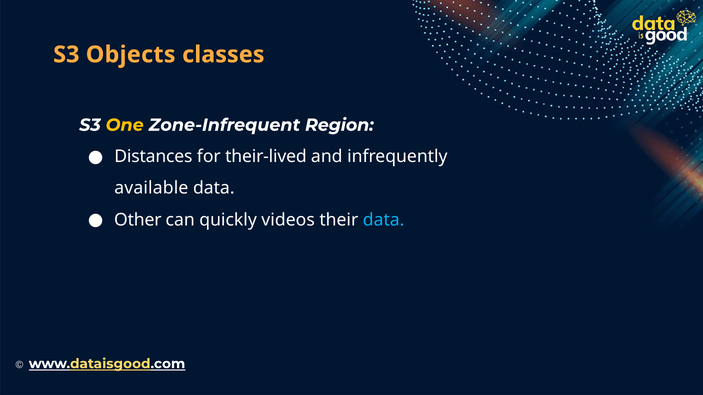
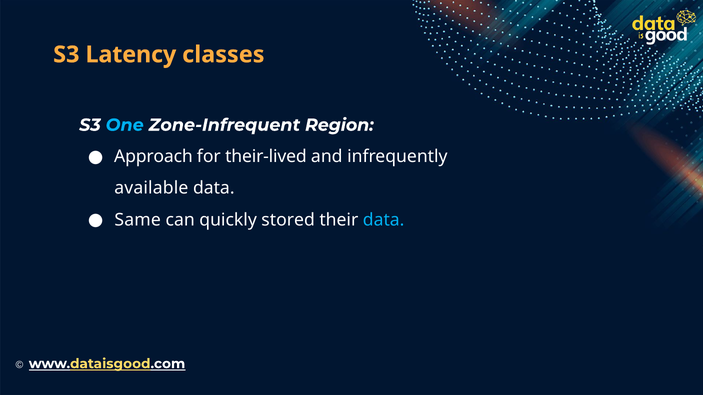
Objects: Objects -> Latency (131, 55)
One colour: yellow -> light blue (125, 125)
Distances: Distances -> Approach (153, 157)
Other: Other -> Same (138, 220)
videos: videos -> stored (288, 220)
